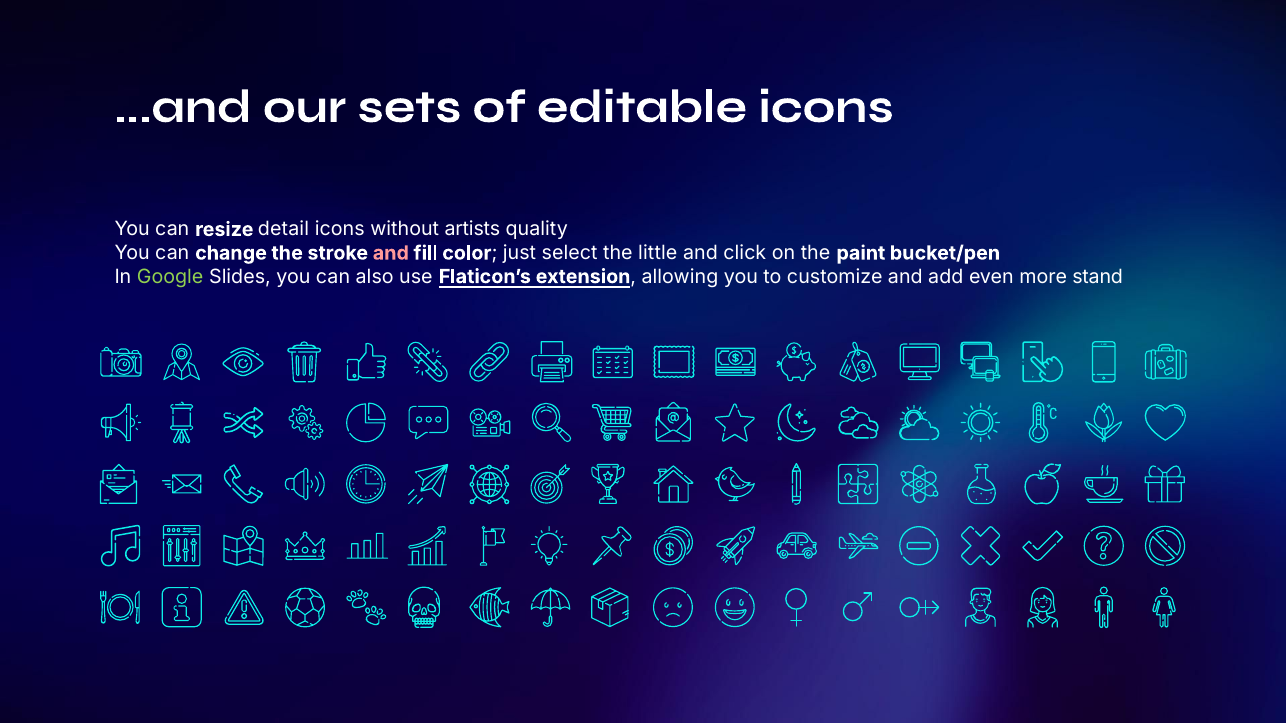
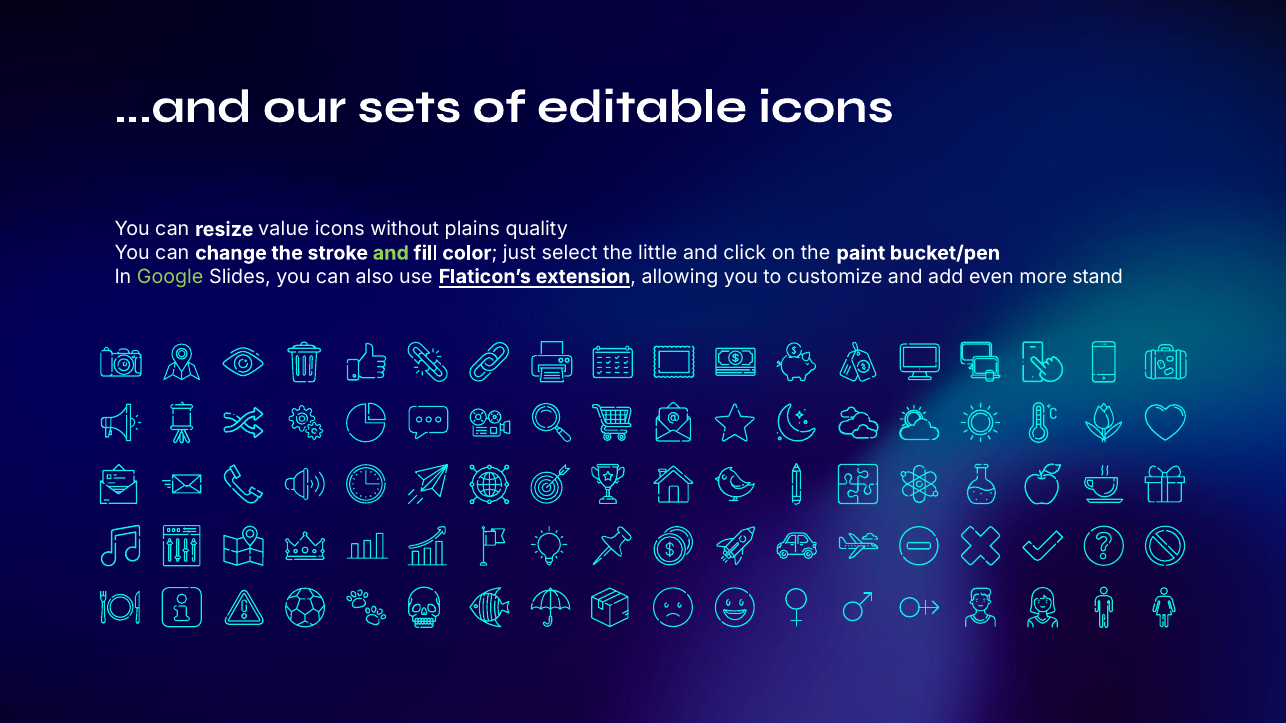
detail: detail -> value (283, 230)
artists: artists -> plains (472, 230)
and colour: pink -> light green (391, 253)
